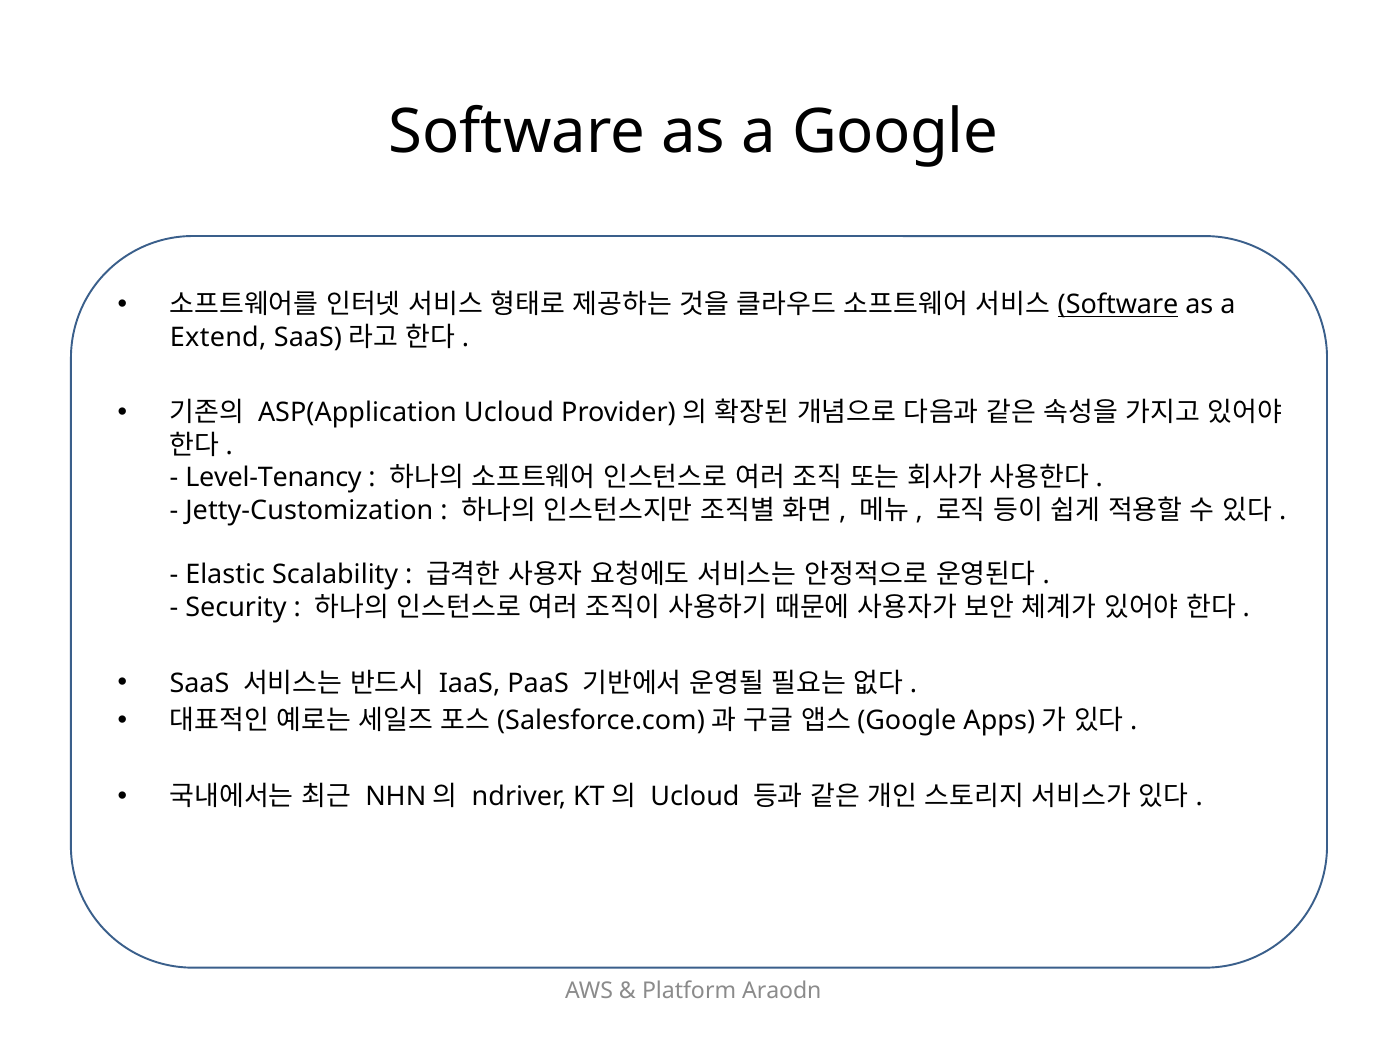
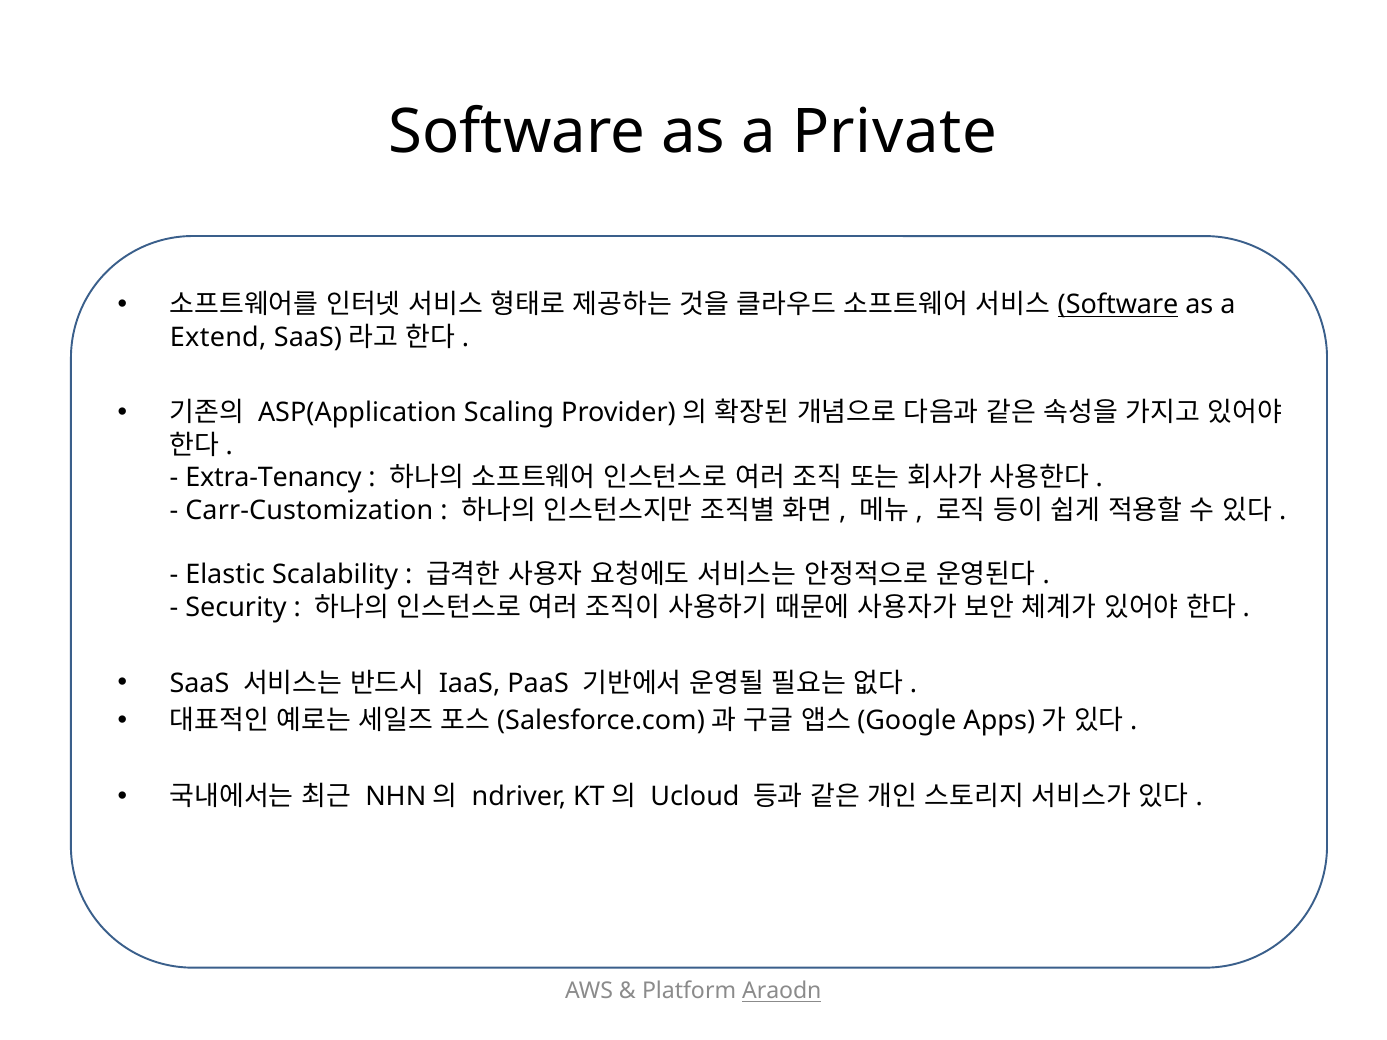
Google: Google -> Private (895, 133)
ASP(Application Ucloud: Ucloud -> Scaling (509, 413)
Level-Tenancy: Level-Tenancy -> Extra-Tenancy (274, 478)
Jetty-Customization: Jetty-Customization -> Carr-Customization (309, 510)
Araodn underline: none -> present (782, 992)
